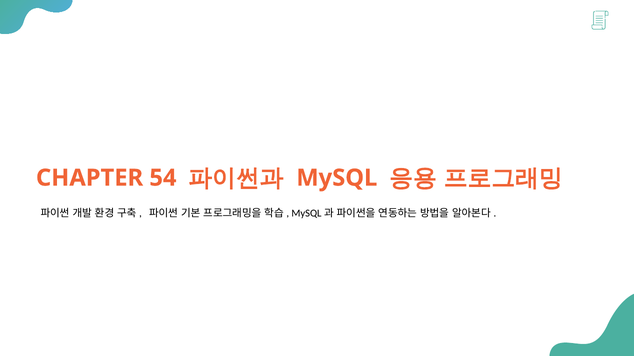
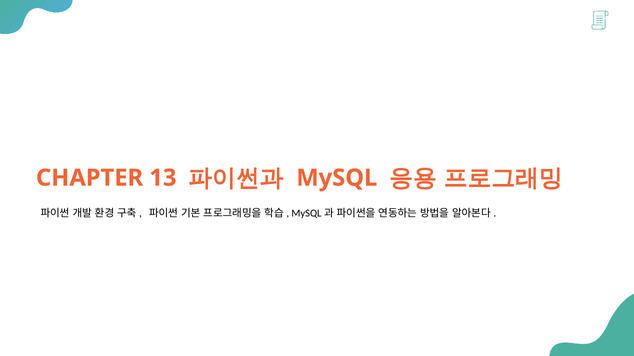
54: 54 -> 13 (163, 178)
